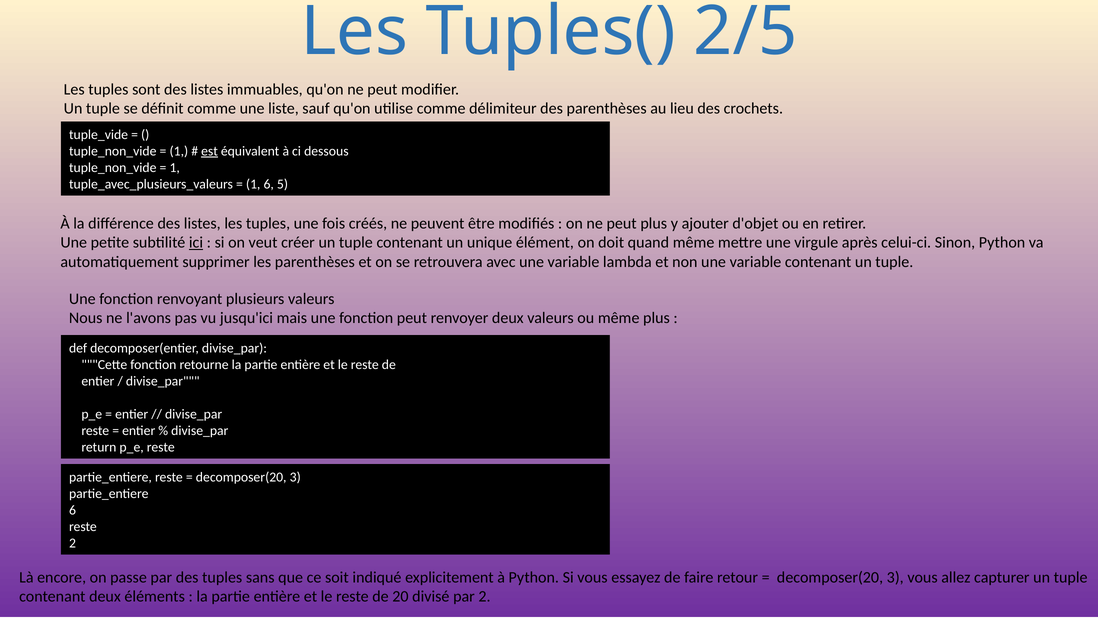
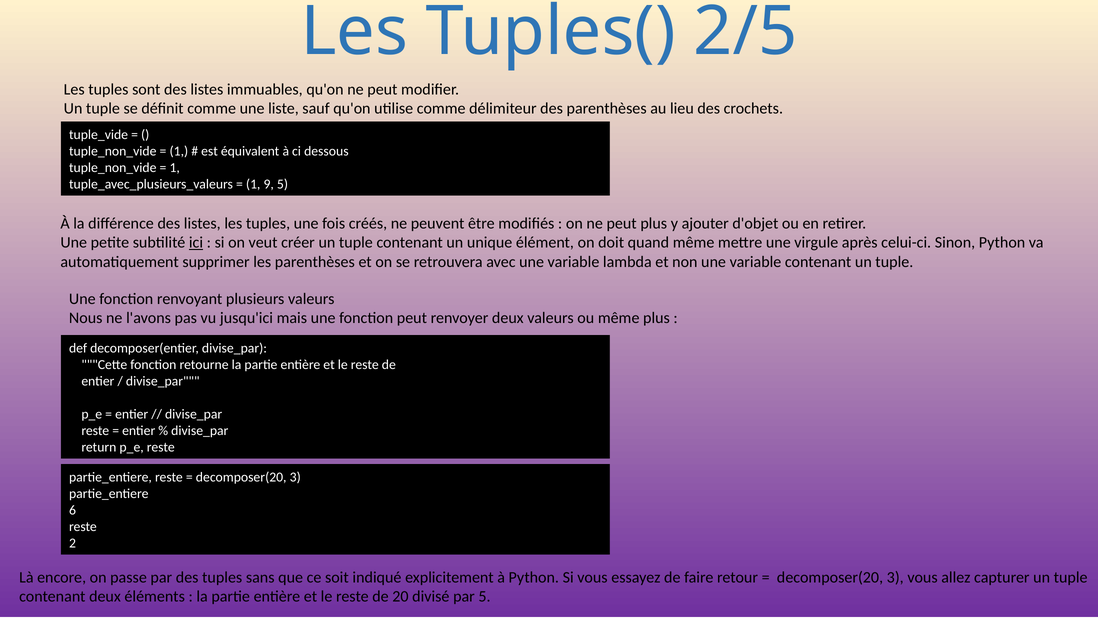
est underline: present -> none (210, 151)
1 6: 6 -> 9 (269, 184)
par 2: 2 -> 5 (485, 596)
